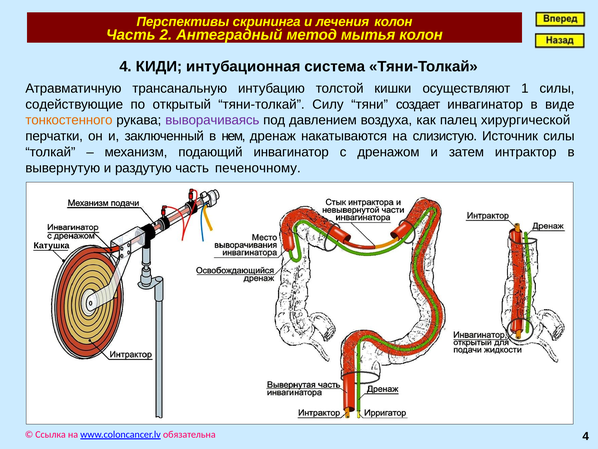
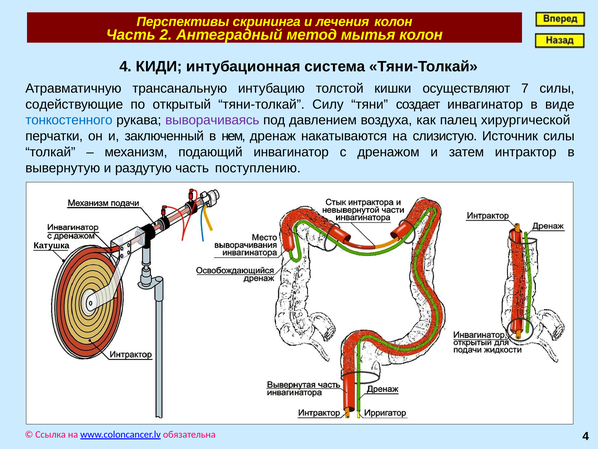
1: 1 -> 7 (525, 88)
тонкостенного colour: orange -> blue (69, 120)
печеночному: печеночному -> поступлению (258, 168)
